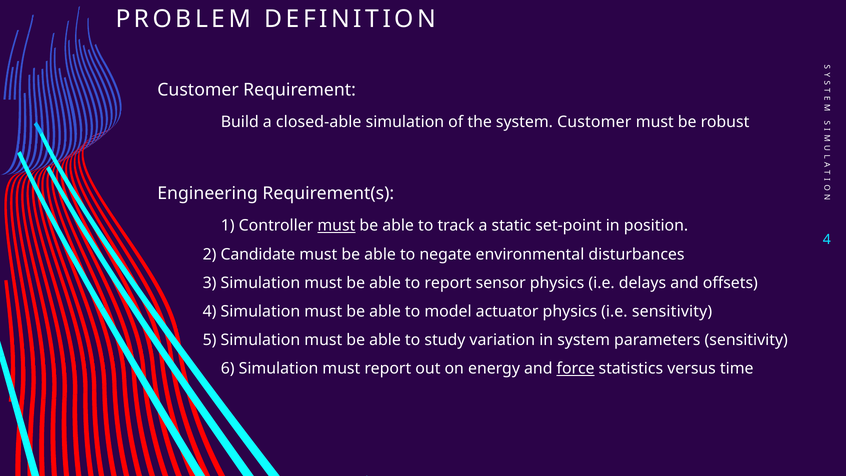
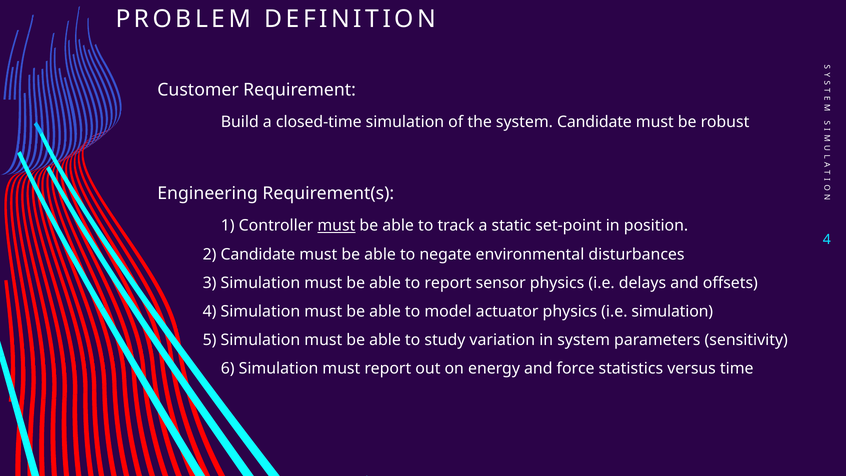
closed-able: closed-able -> closed-time (319, 122)
system Customer: Customer -> Candidate (594, 122)
i.e sensitivity: sensitivity -> simulation (672, 312)
force underline: present -> none (576, 369)
